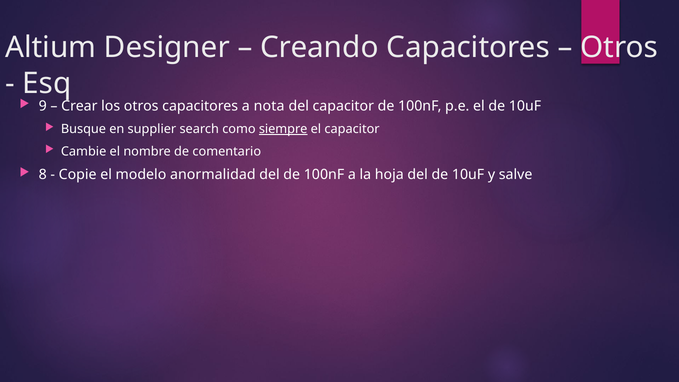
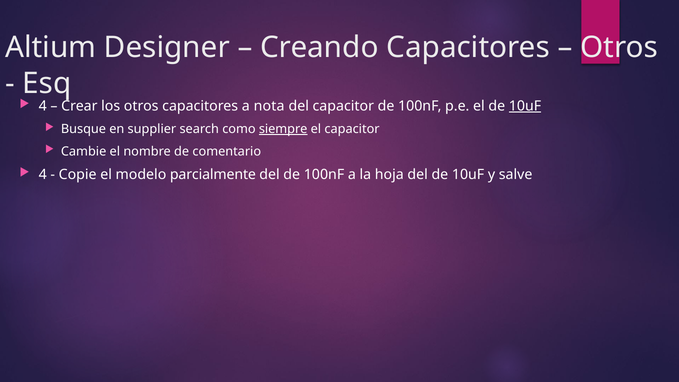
9: 9 -> 4 (43, 106)
10uF underline: none -> present (525, 106)
8: 8 -> 4 (43, 175)
anormalidad: anormalidad -> parcialmente (213, 175)
